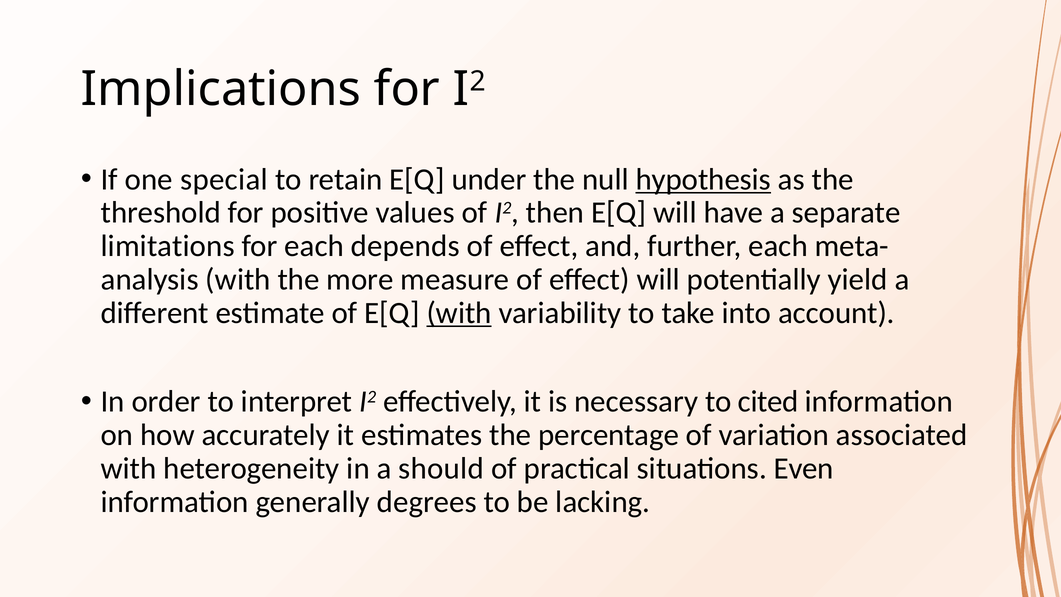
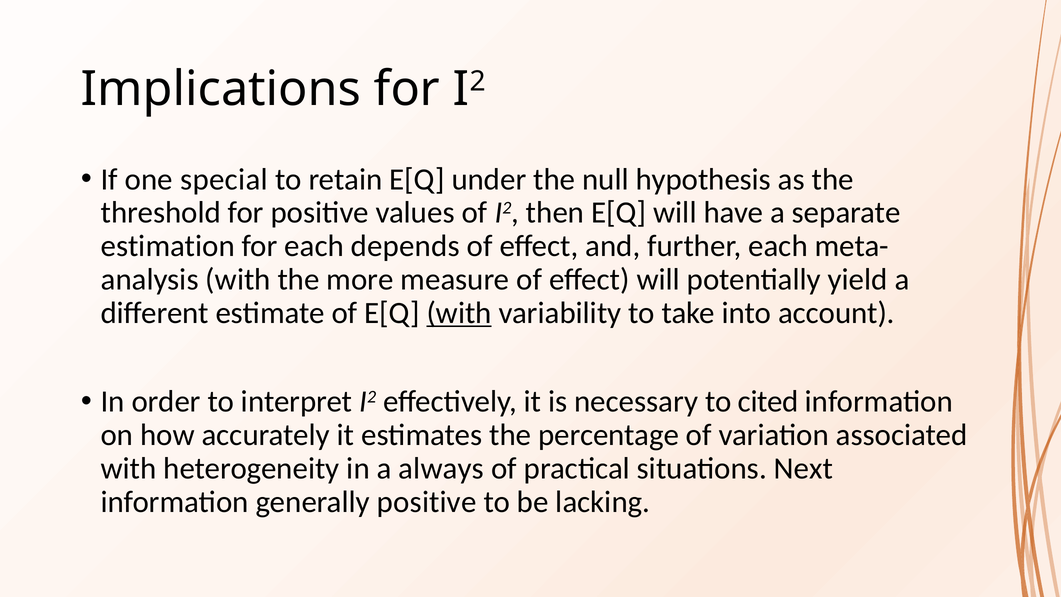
hypothesis underline: present -> none (703, 179)
limitations: limitations -> estimation (168, 246)
should: should -> always (441, 468)
Even: Even -> Next (803, 468)
generally degrees: degrees -> positive (427, 502)
